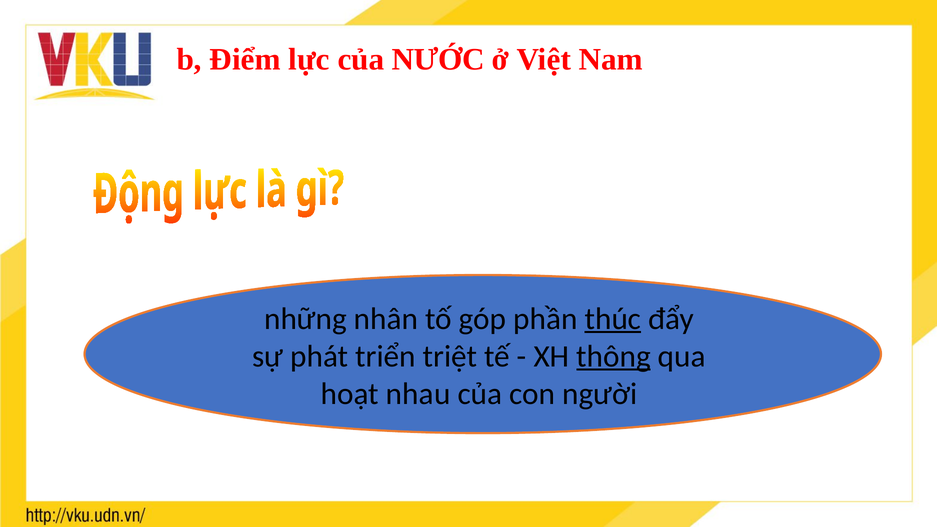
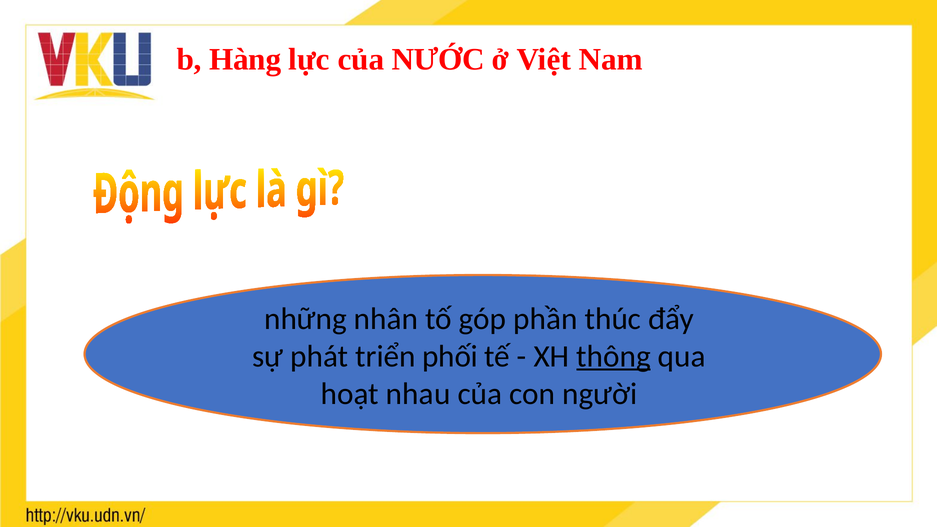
Điểm: Điểm -> Hàng (245, 59)
thúc underline: present -> none (613, 319)
triệt: triệt -> phối (450, 356)
